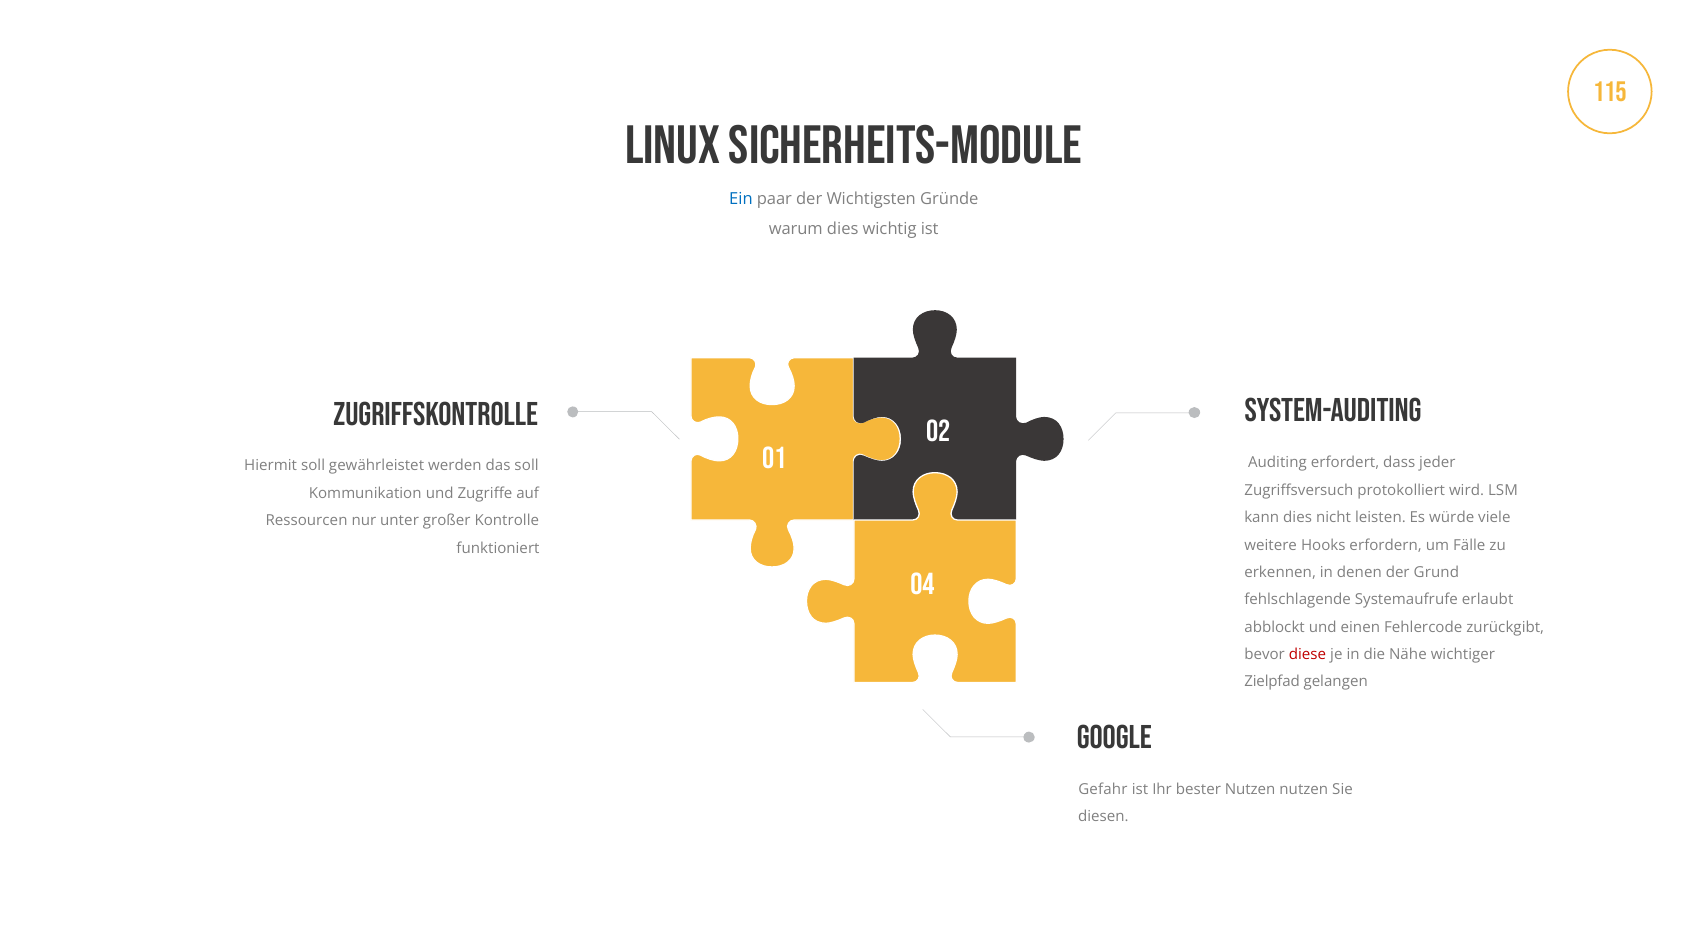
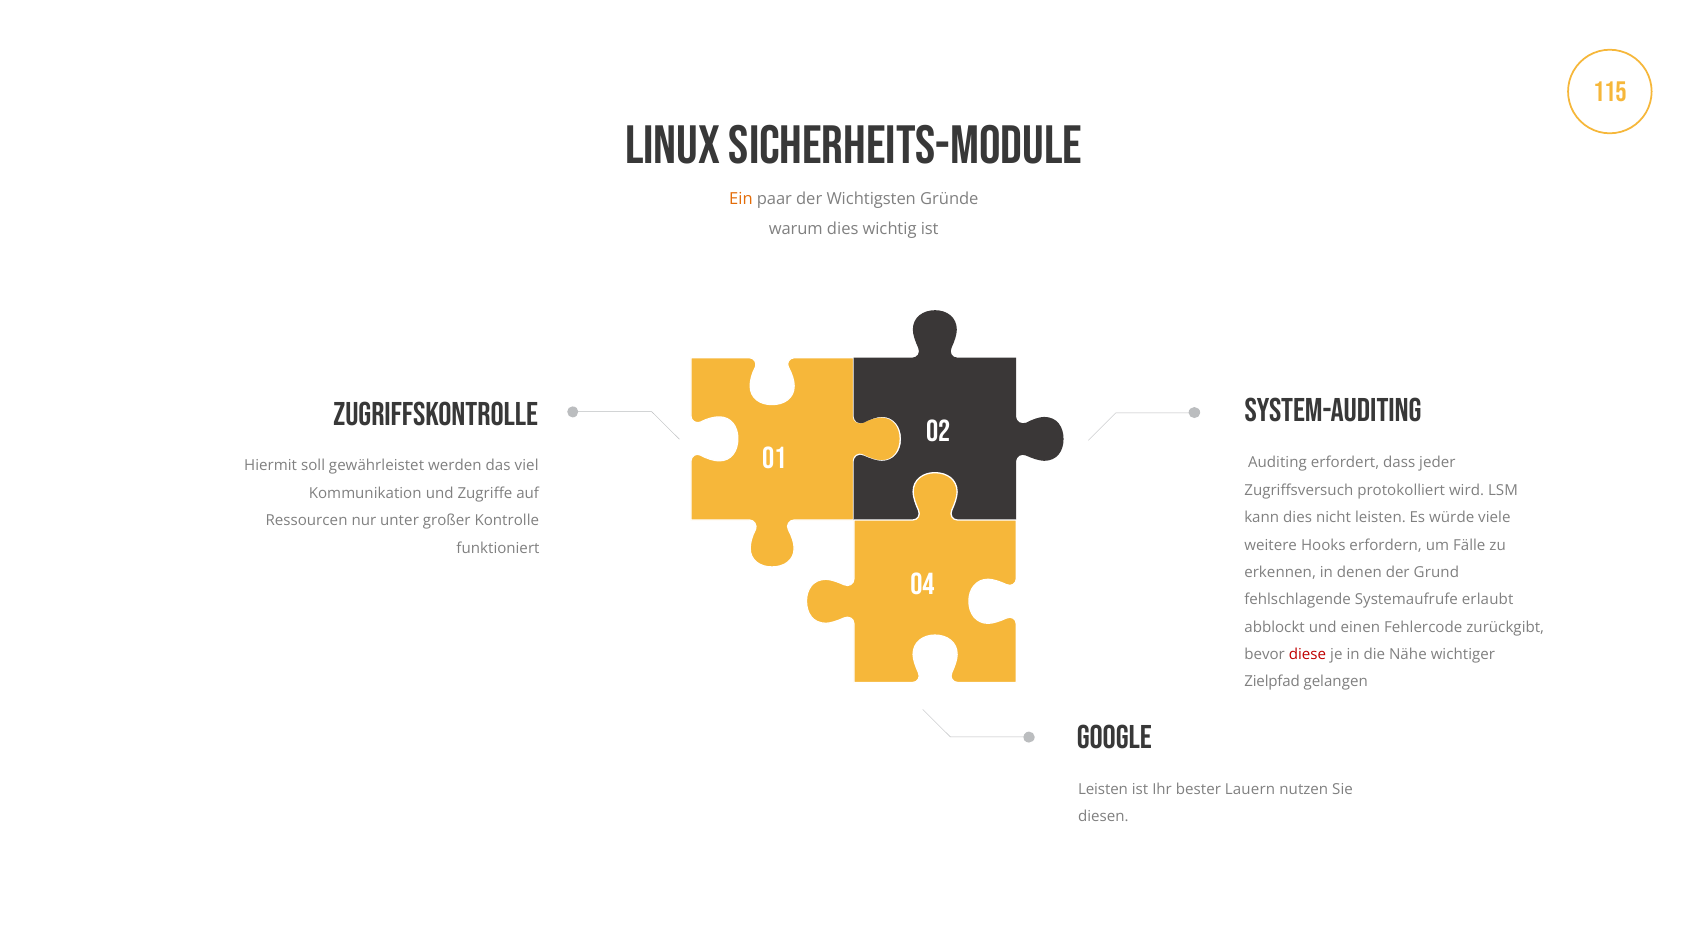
Ein colour: blue -> orange (741, 199)
das soll: soll -> viel (527, 466)
Gefahr: Gefahr -> Leisten (1103, 789)
bester Nutzen: Nutzen -> Lauern (1250, 789)
